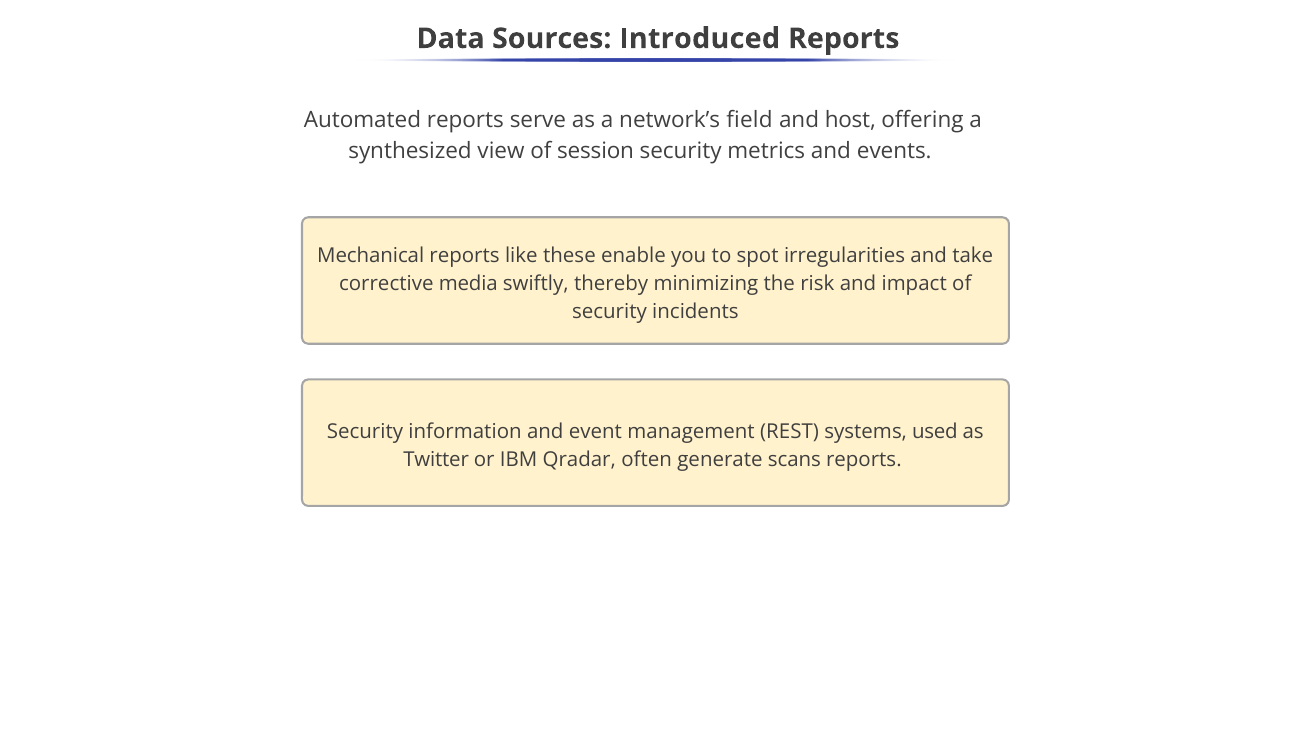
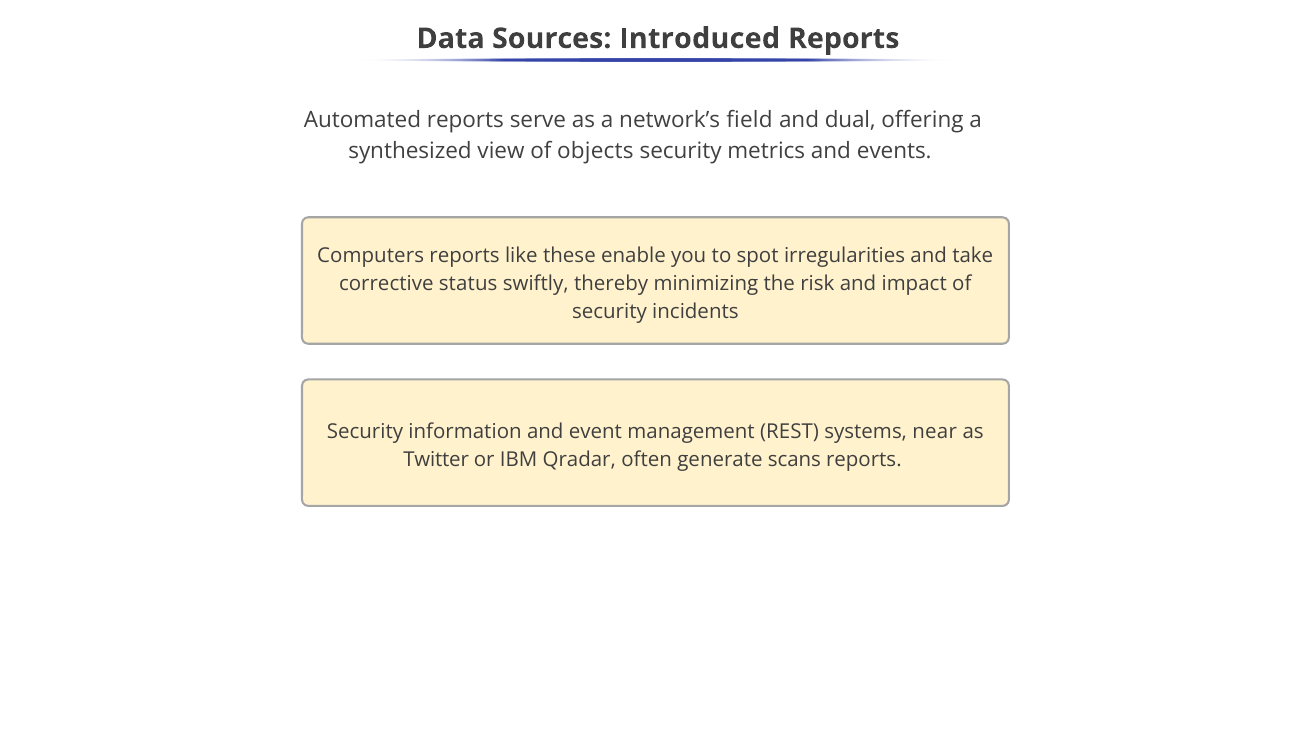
host: host -> dual (850, 120)
session: session -> objects (595, 151)
Mechanical: Mechanical -> Computers (371, 256)
media: media -> status (468, 284)
used: used -> near (935, 432)
